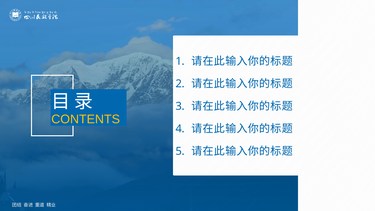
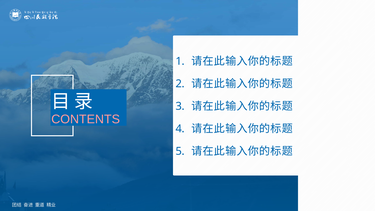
CONTENTS colour: yellow -> pink (86, 119)
